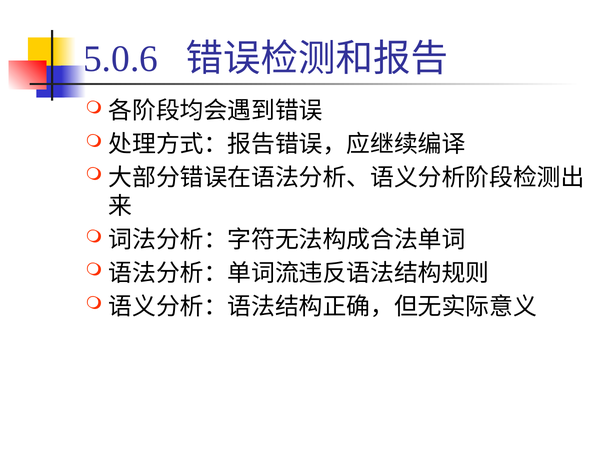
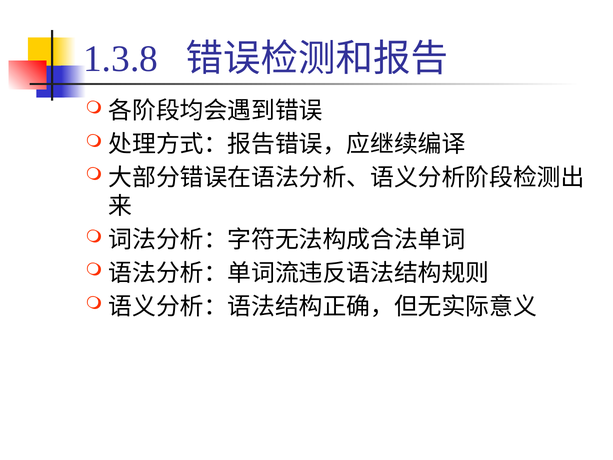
5.0.6: 5.0.6 -> 1.3.8 (121, 59)
